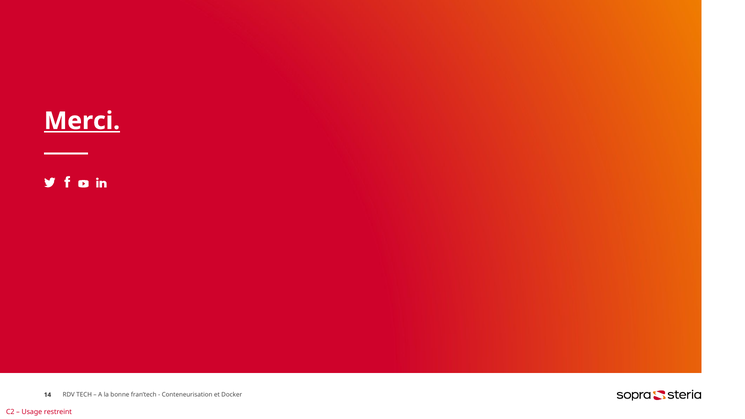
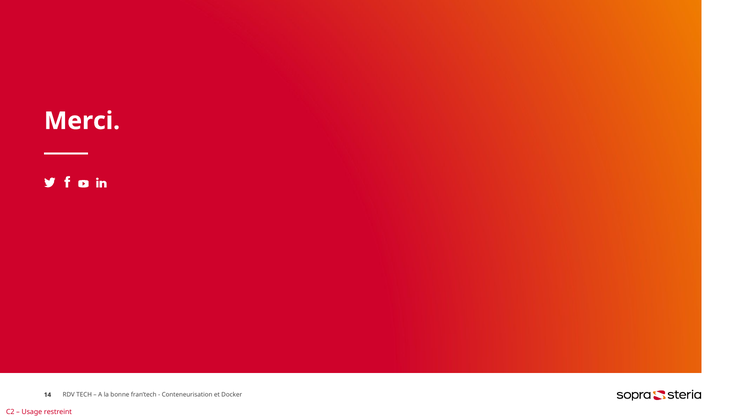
Merci underline: present -> none (82, 121)
